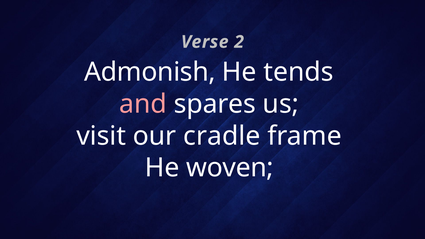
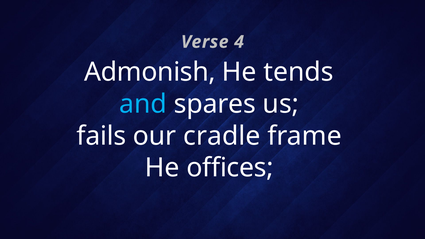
2: 2 -> 4 (239, 42)
and colour: pink -> light blue (143, 104)
visit: visit -> fails (101, 136)
woven: woven -> offices (230, 168)
